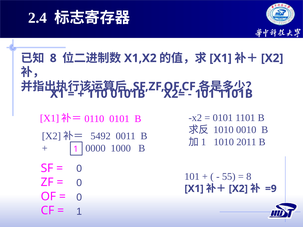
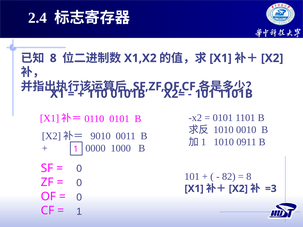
5492: 5492 -> 9010 (101, 136)
2011: 2011 -> 0911 (246, 142)
55: 55 -> 82 (229, 177)
=9: =9 -> =3 (271, 189)
